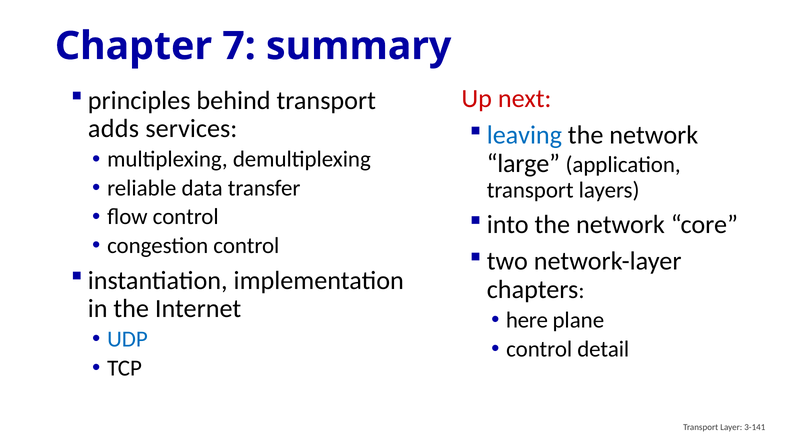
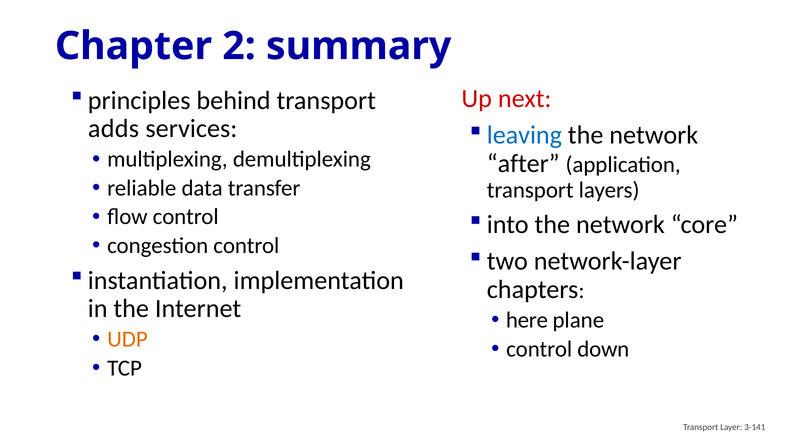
7: 7 -> 2 (239, 46)
large: large -> after (523, 164)
UDP colour: blue -> orange (127, 339)
detail: detail -> down (603, 349)
